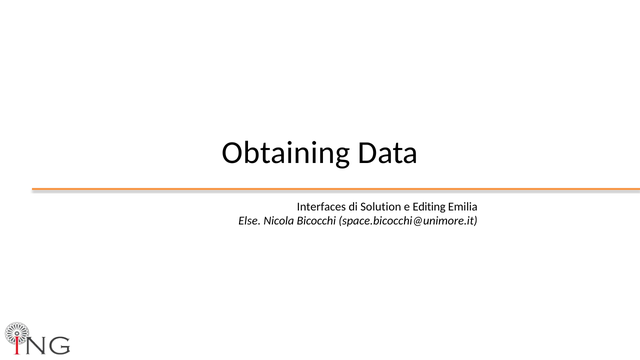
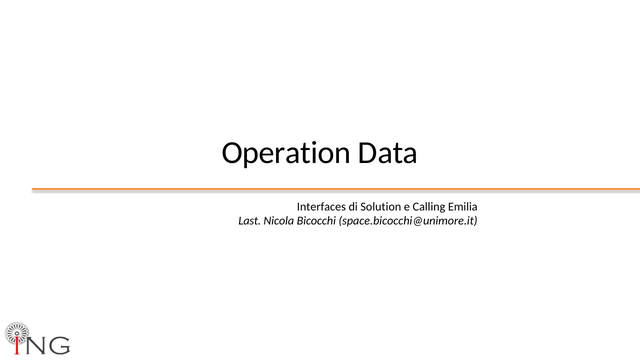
Obtaining: Obtaining -> Operation (286, 153)
Editing: Editing -> Calling (429, 207)
Else: Else -> Last (250, 221)
